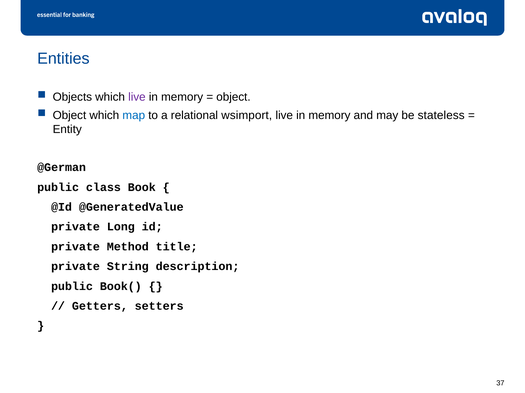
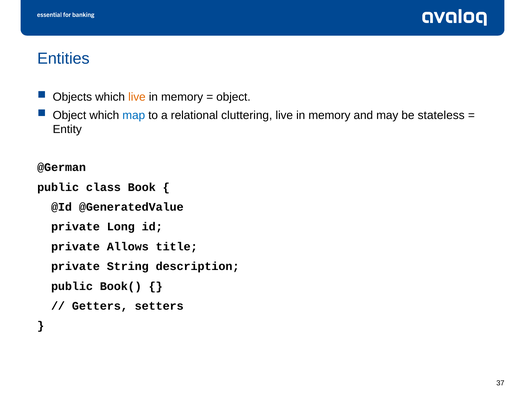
live colour: purple -> orange (137, 97)
wsimport: wsimport -> cluttering (247, 116)
Method: Method -> Allows (128, 247)
